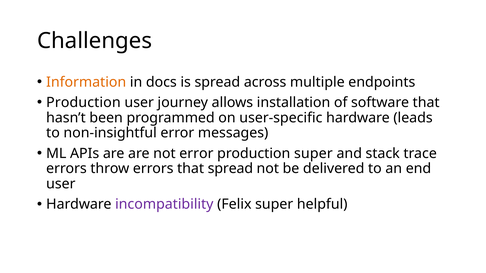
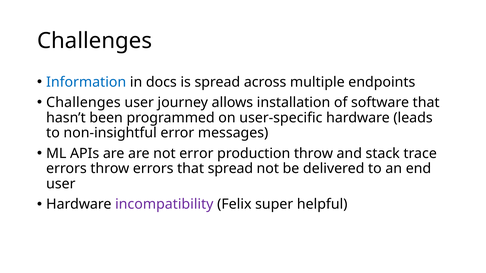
Information colour: orange -> blue (86, 82)
Production: Production -> Challenges (83, 103)
production super: super -> throw (313, 154)
